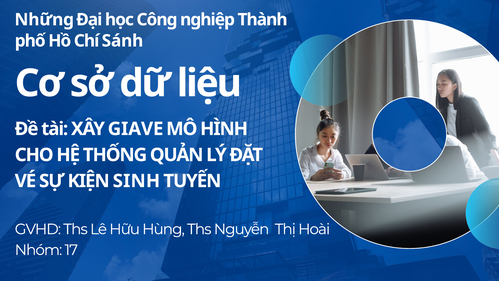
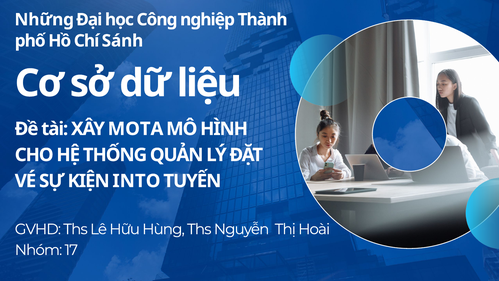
GIAVE: GIAVE -> MOTA (136, 129)
SINH: SINH -> INTO (136, 181)
